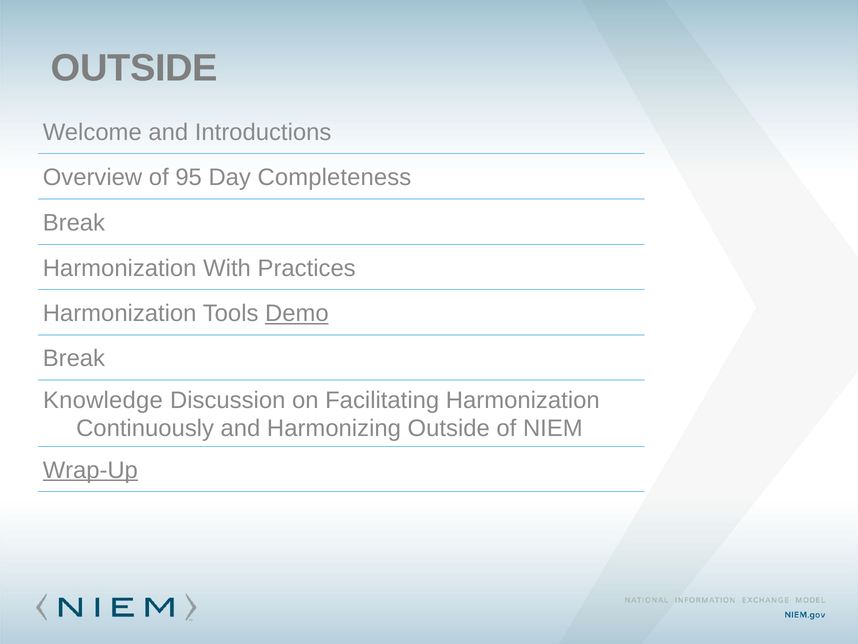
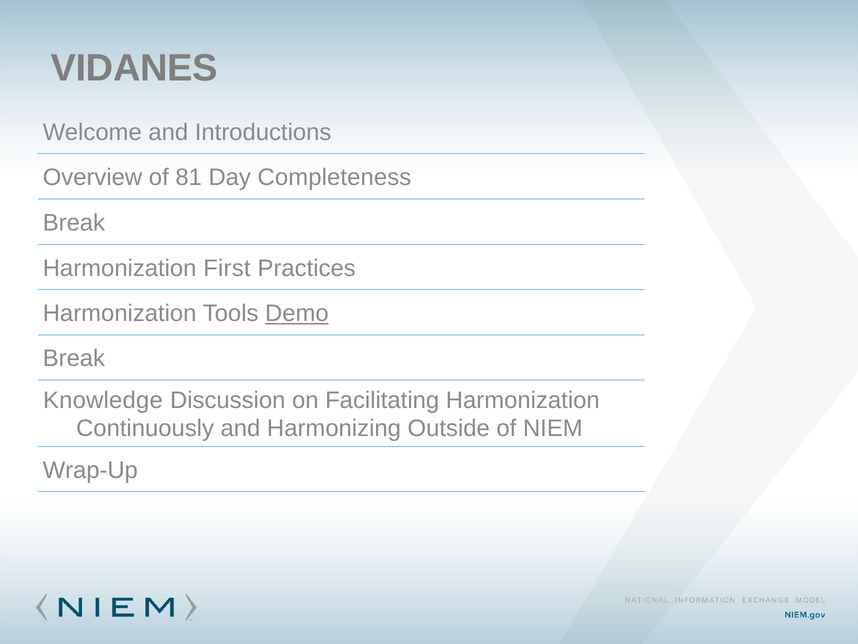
OUTSIDE: OUTSIDE -> VIDANES (134, 68)
95: 95 -> 81 (189, 177)
With: With -> First (227, 268)
Wrap-Up underline: present -> none (90, 470)
